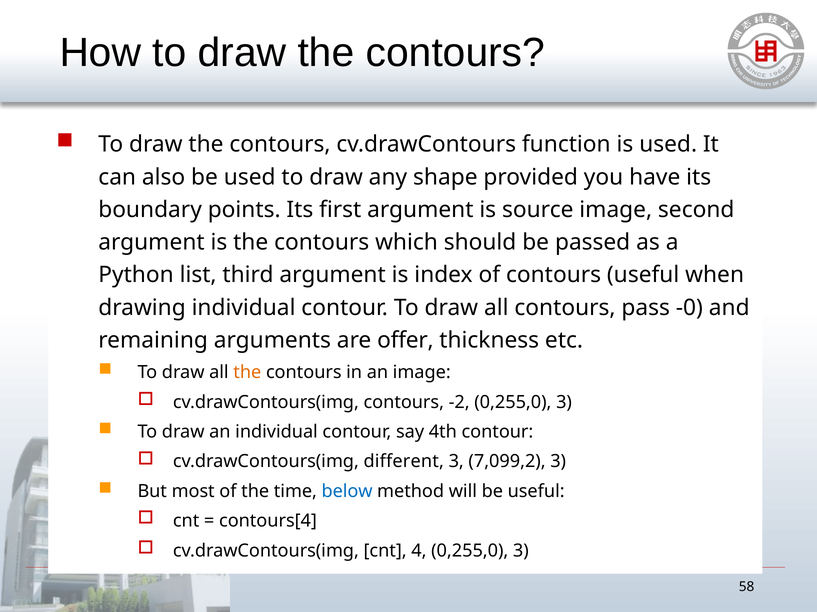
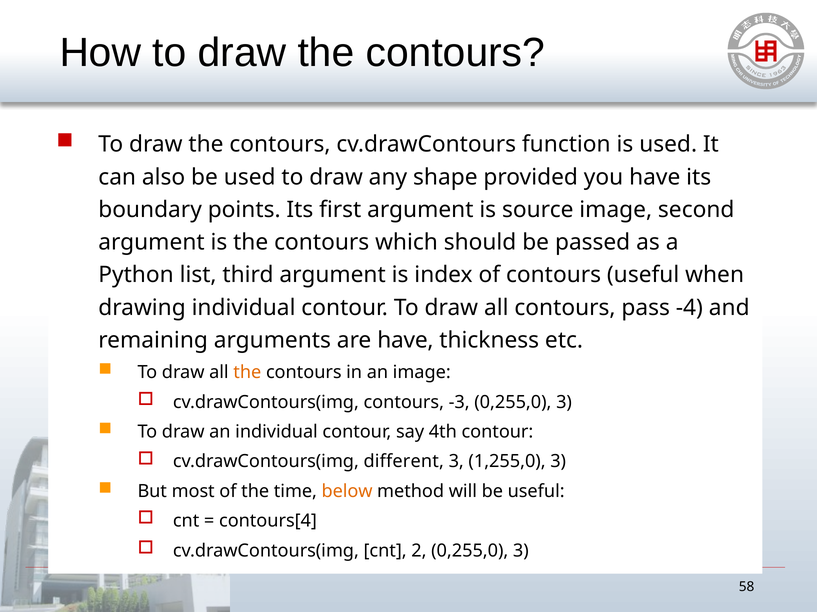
-0: -0 -> -4 (689, 308)
are offer: offer -> have (405, 341)
-2: -2 -> -3 (459, 403)
7,099,2: 7,099,2 -> 1,255,0 (507, 462)
below colour: blue -> orange (347, 492)
4: 4 -> 2 (419, 551)
